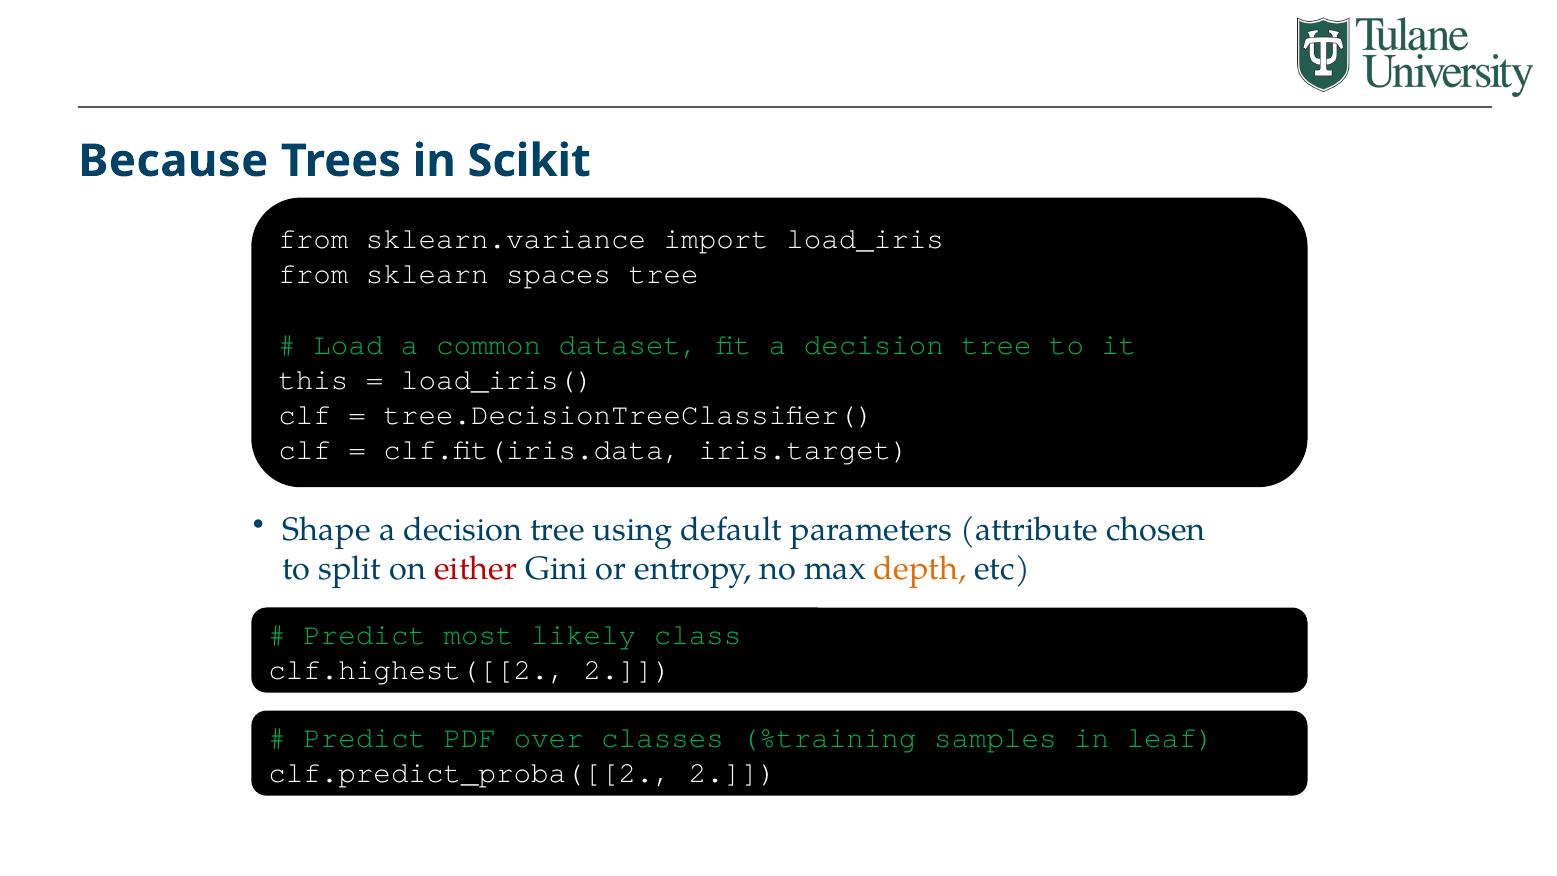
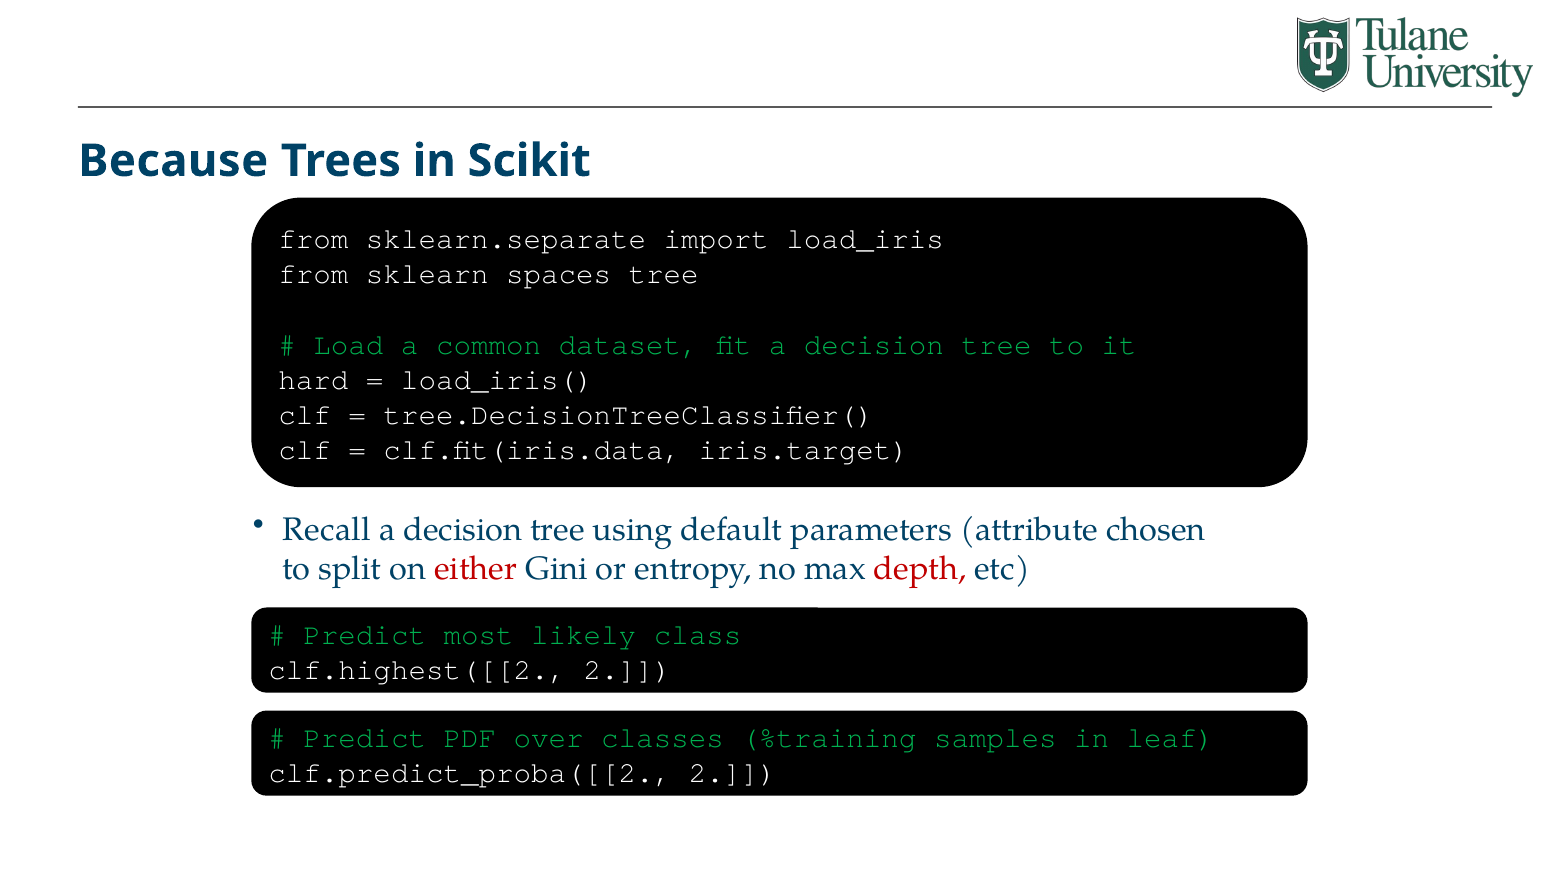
sklearn.variance: sklearn.variance -> sklearn.separate (506, 239)
this: this -> hard (313, 379)
Shape: Shape -> Recall (327, 530)
depth colour: orange -> red (920, 569)
